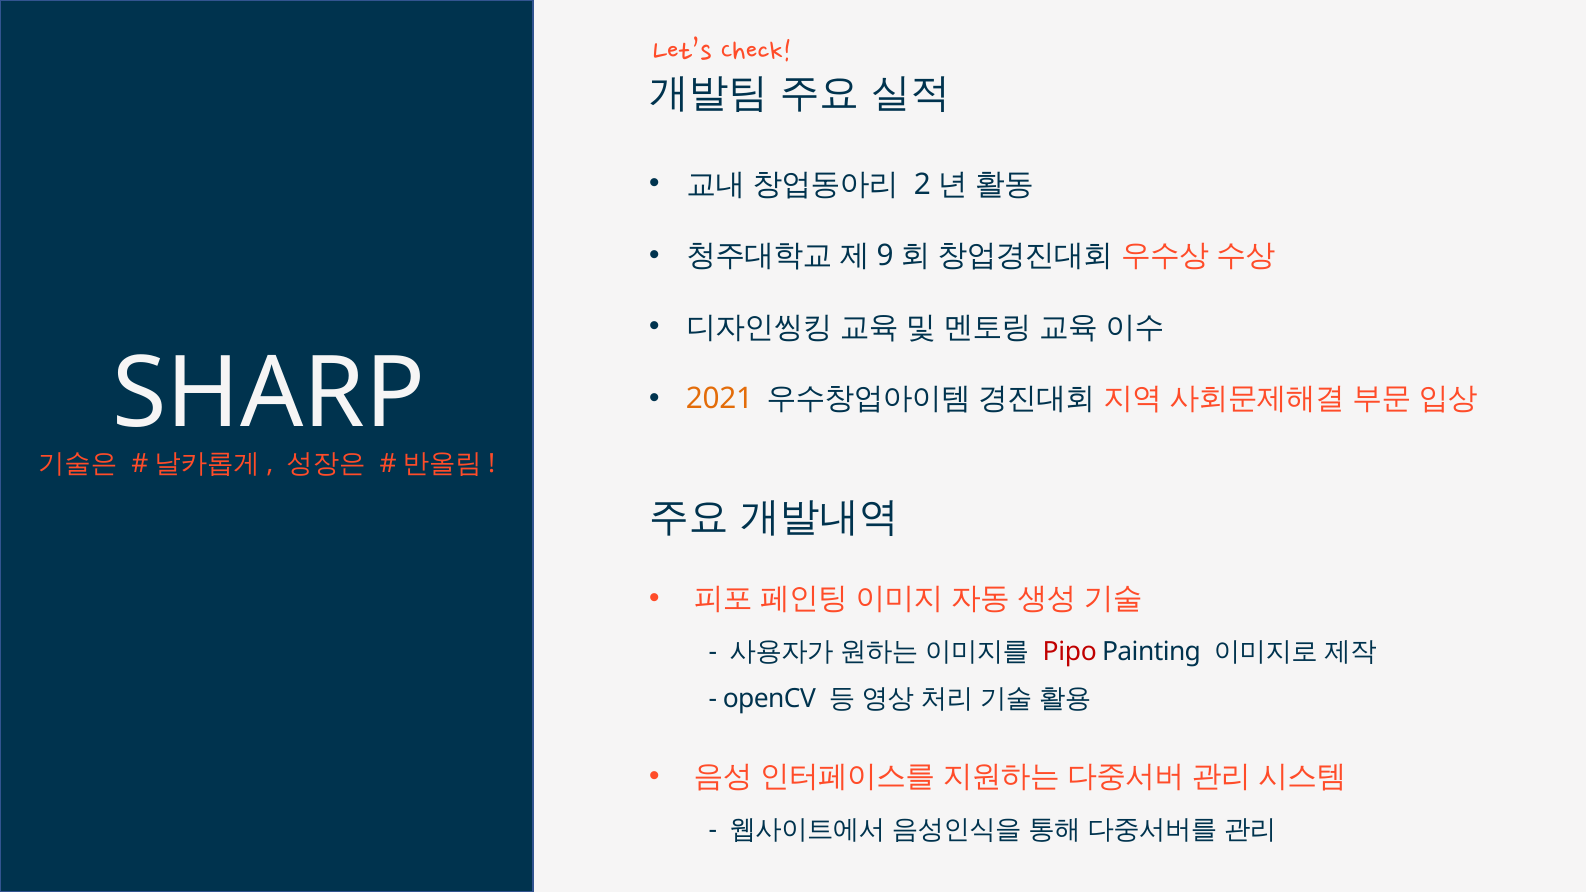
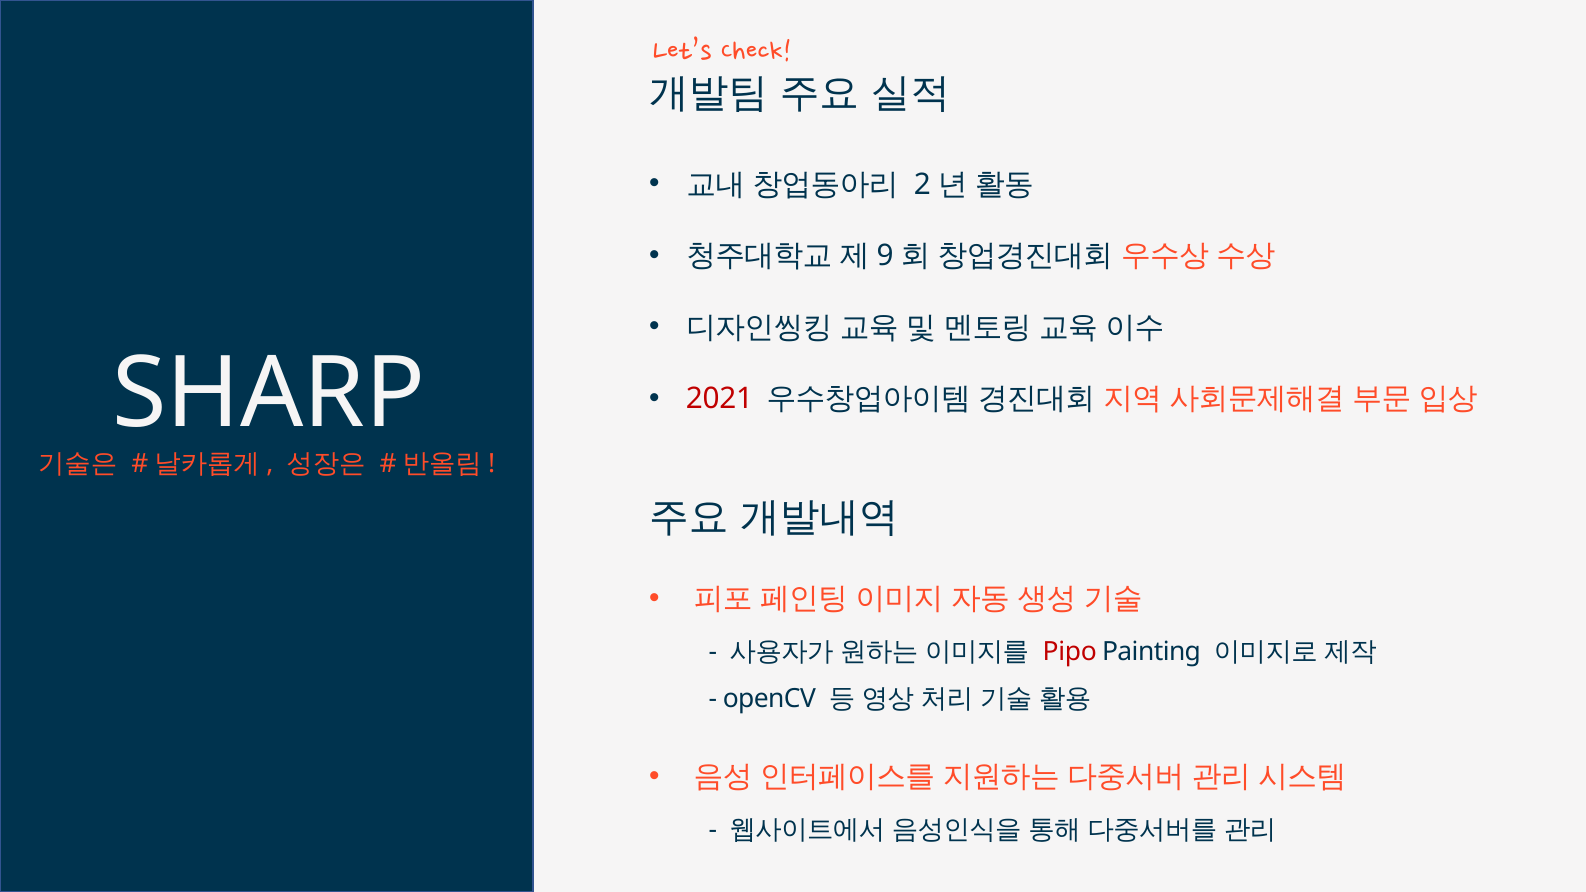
2021 colour: orange -> red (719, 399)
